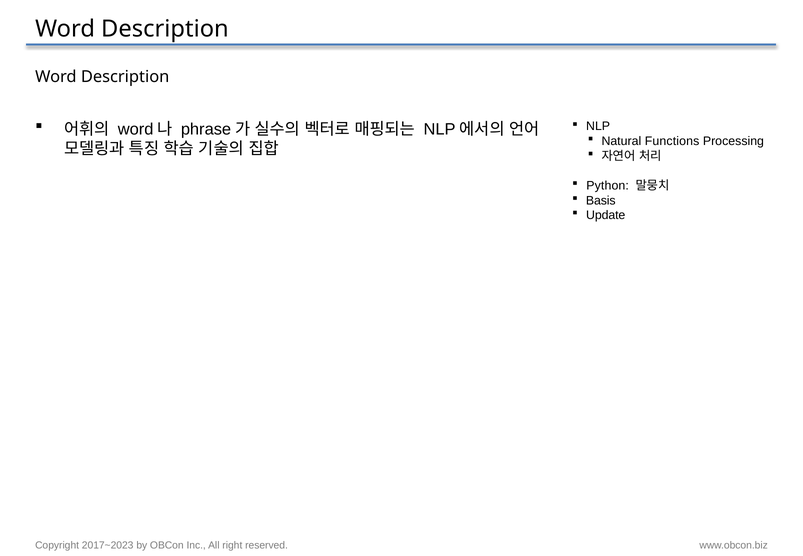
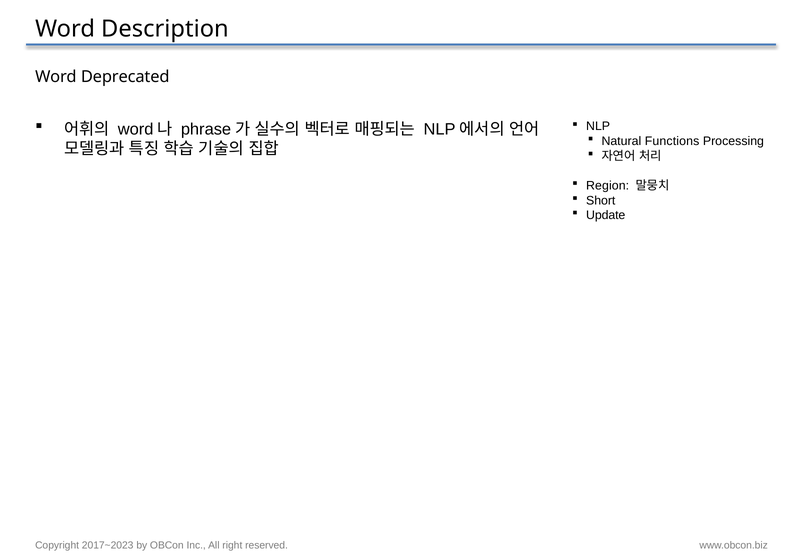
Description: Description -> Deprecated (125, 77)
Python: Python -> Region (608, 186)
Basis: Basis -> Short (601, 201)
